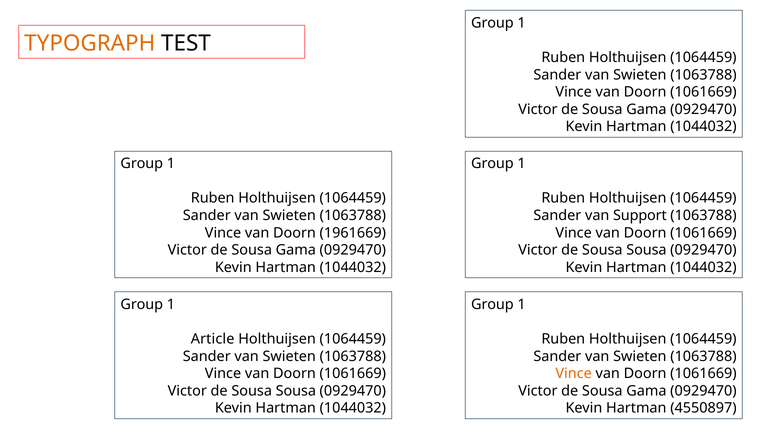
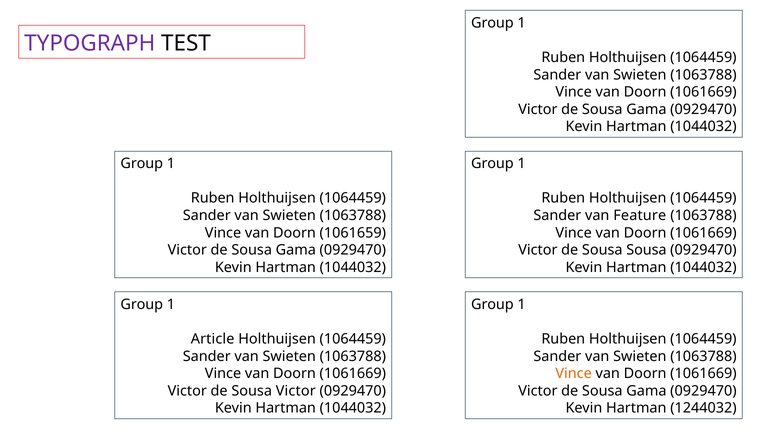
TYPOGRAPH colour: orange -> purple (90, 43)
Support: Support -> Feature (640, 216)
1961669: 1961669 -> 1061659 (353, 233)
Sousa: Sousa -> Victor (296, 391)
4550897: 4550897 -> 1244032 (703, 408)
